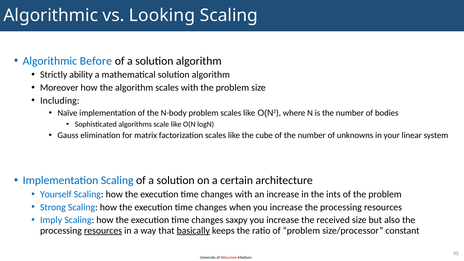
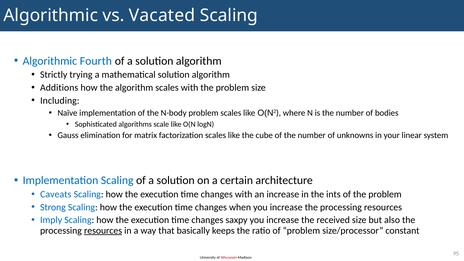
Looking: Looking -> Vacated (162, 16)
Before: Before -> Fourth (96, 61)
ability: ability -> trying (81, 75)
Moreover: Moreover -> Additions (59, 88)
Yourself: Yourself -> Caveats (56, 194)
basically underline: present -> none (193, 230)
